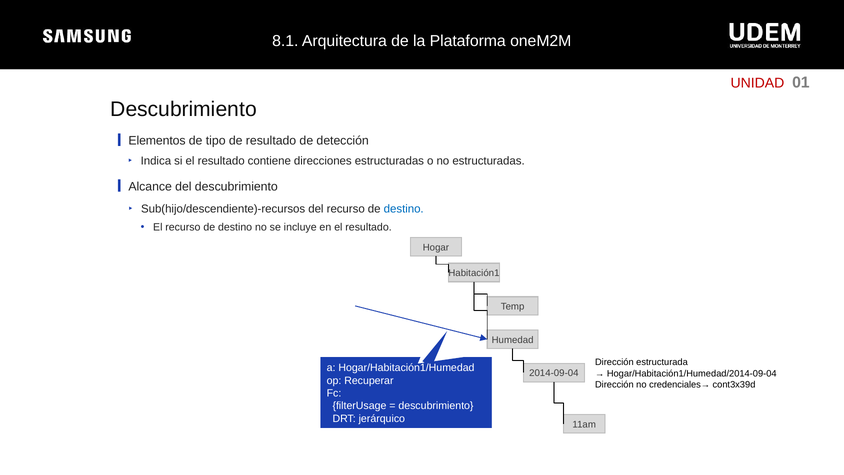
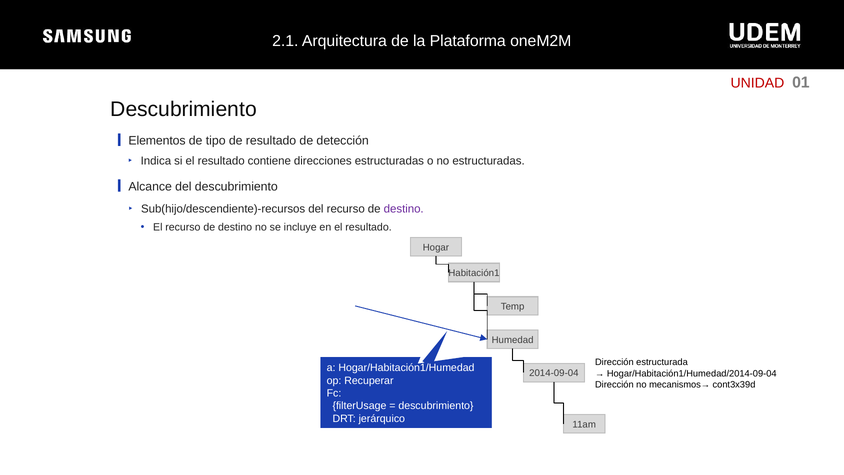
8.1: 8.1 -> 2.1 (285, 41)
destino colour: blue -> purple (404, 209)
credenciales→: credenciales→ -> mecanismos→ (680, 384)
